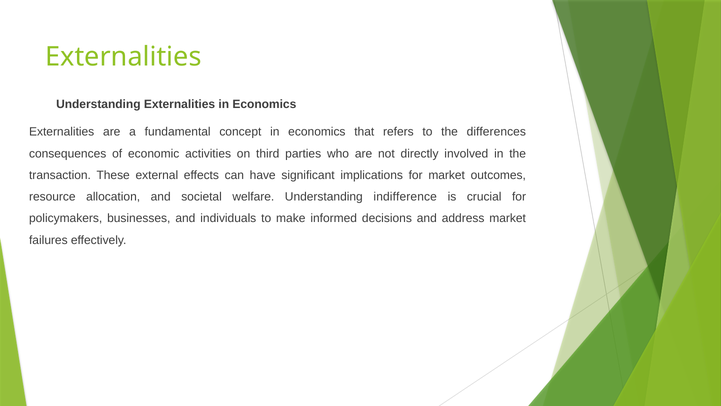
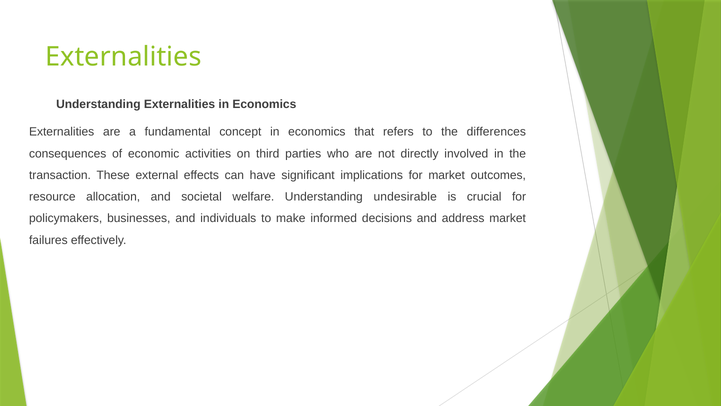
indifference: indifference -> undesirable (405, 197)
